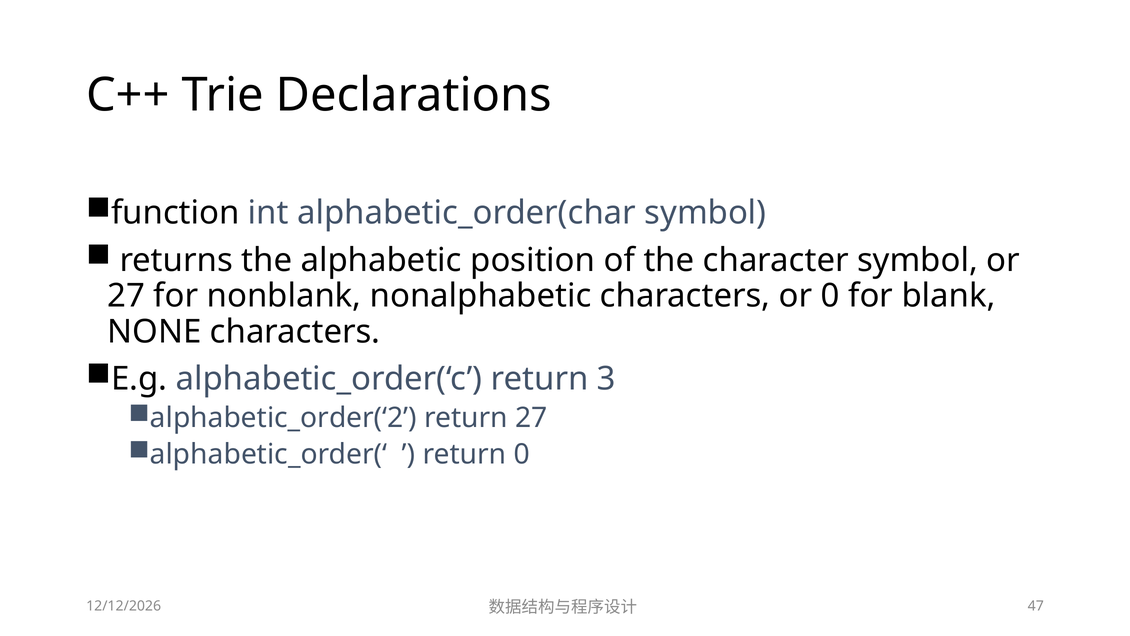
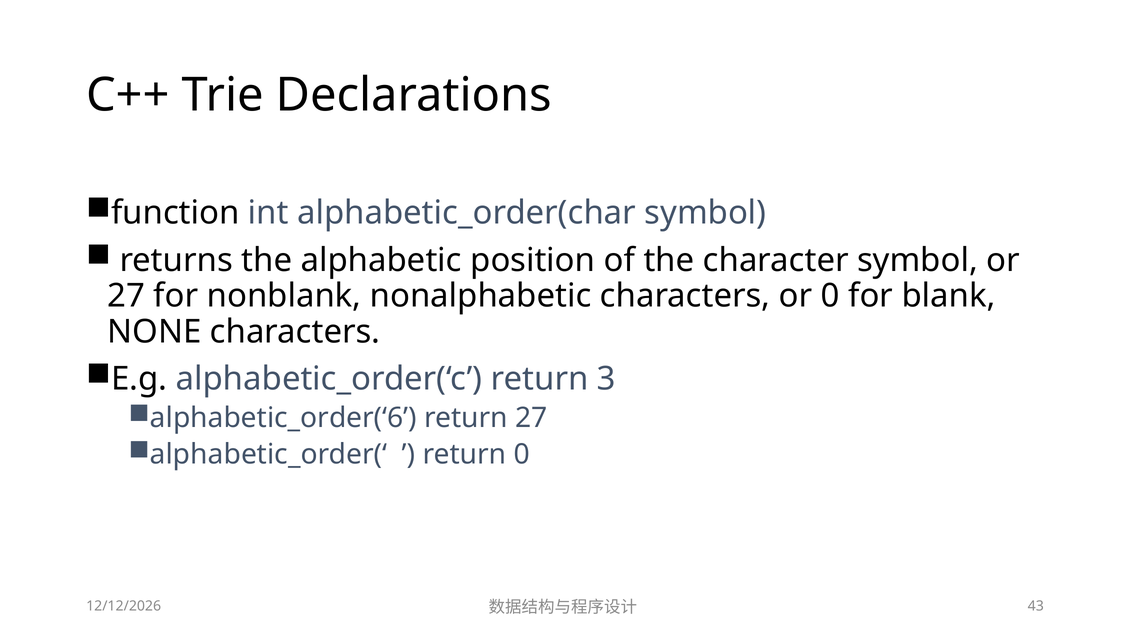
alphabetic_order(‘2: alphabetic_order(‘2 -> alphabetic_order(‘6 (283, 418)
47: 47 -> 43 (1036, 606)
